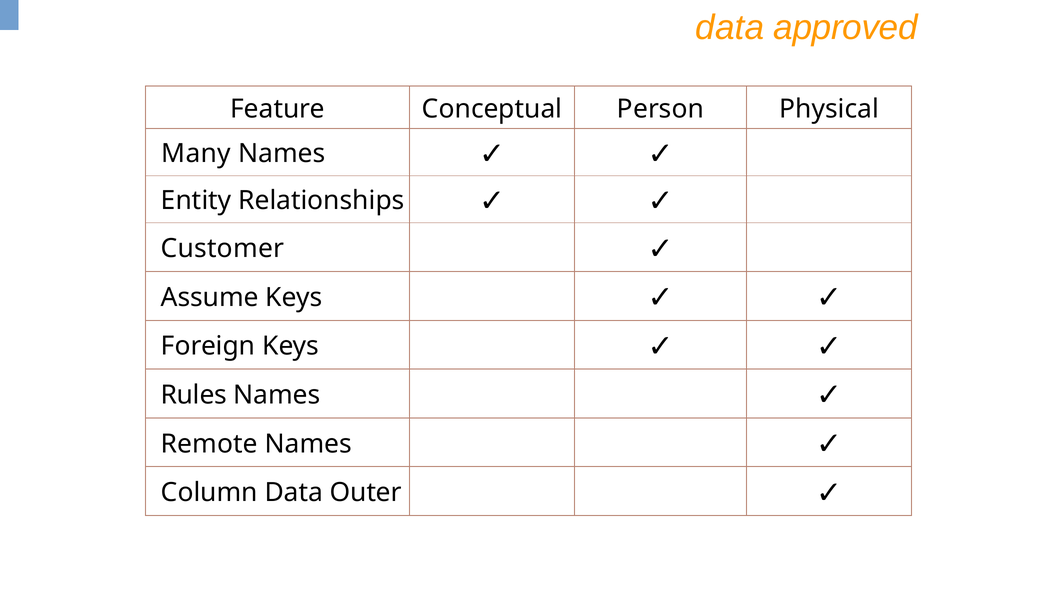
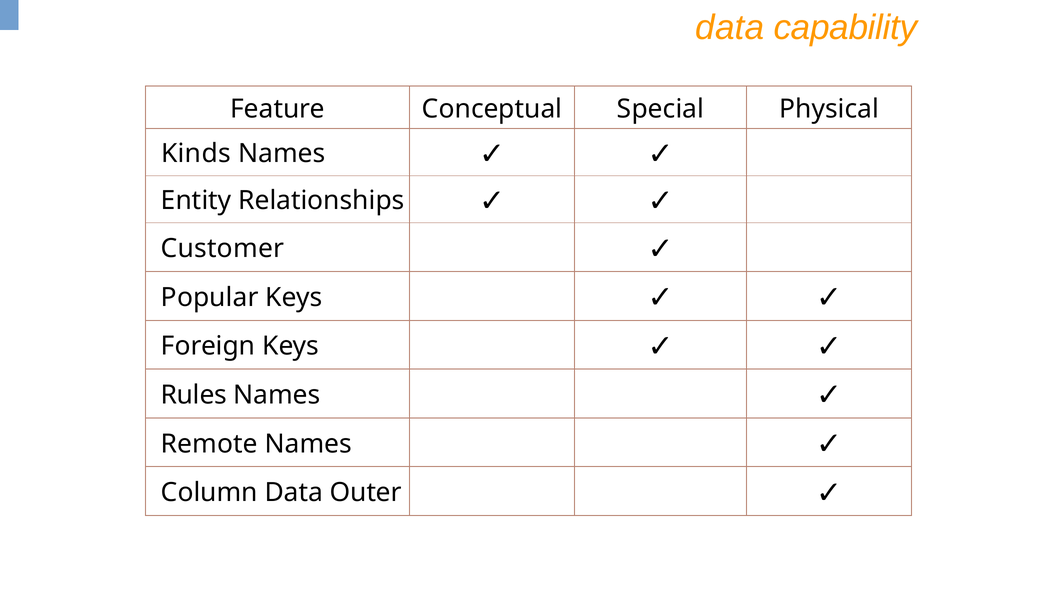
approved: approved -> capability (846, 28)
Person: Person -> Special (661, 109)
Many: Many -> Kinds (196, 154)
Assume: Assume -> Popular (210, 297)
